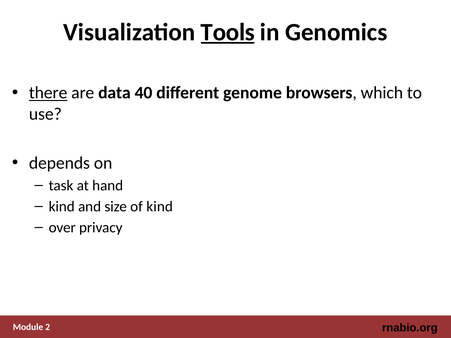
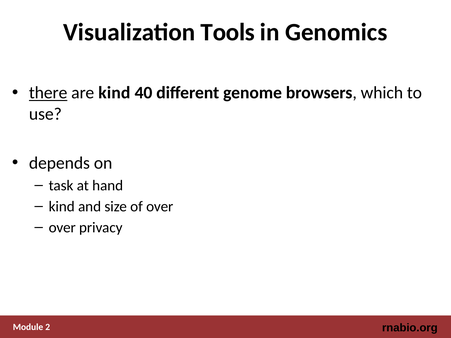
Tools underline: present -> none (228, 32)
are data: data -> kind (114, 93)
of kind: kind -> over (160, 207)
